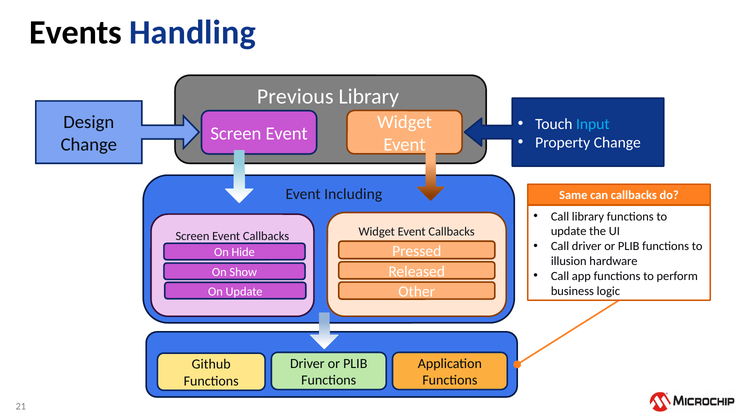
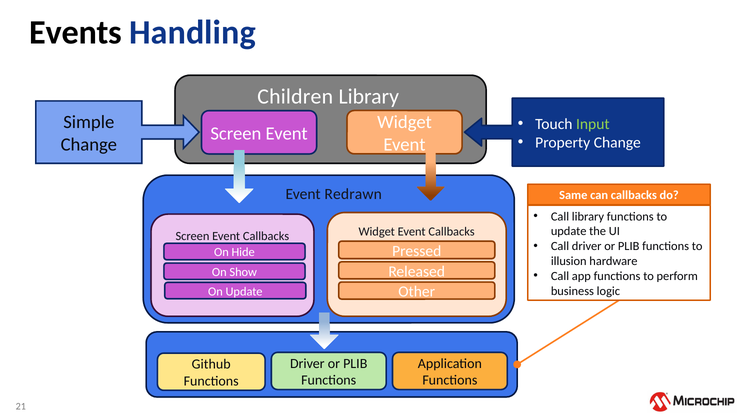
Previous: Previous -> Children (295, 97)
Design: Design -> Simple (89, 122)
Input colour: light blue -> light green (593, 124)
Including: Including -> Redrawn (353, 195)
